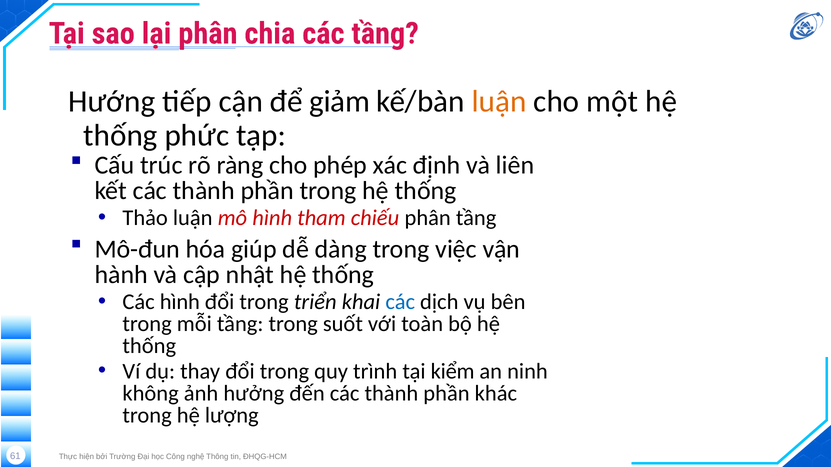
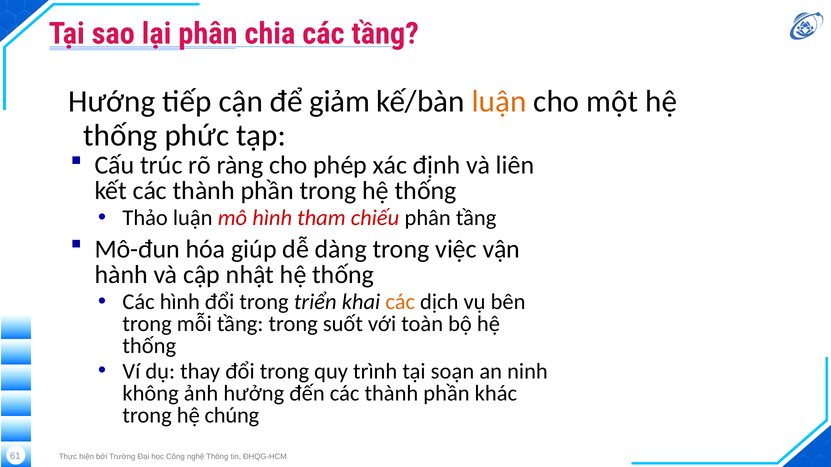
các colour: blue -> orange (400, 302)
kiểm: kiểm -> soạn (452, 372)
lượng: lượng -> chúng (232, 415)
